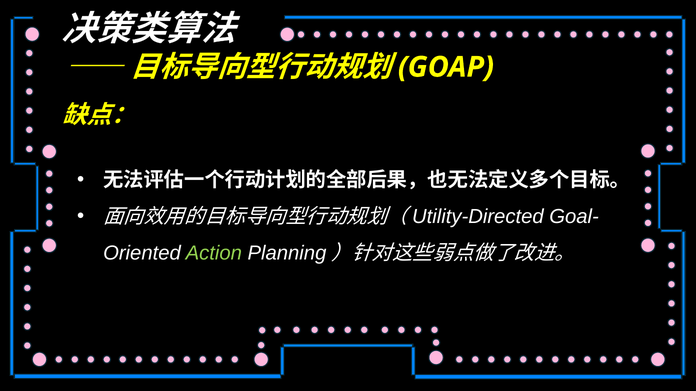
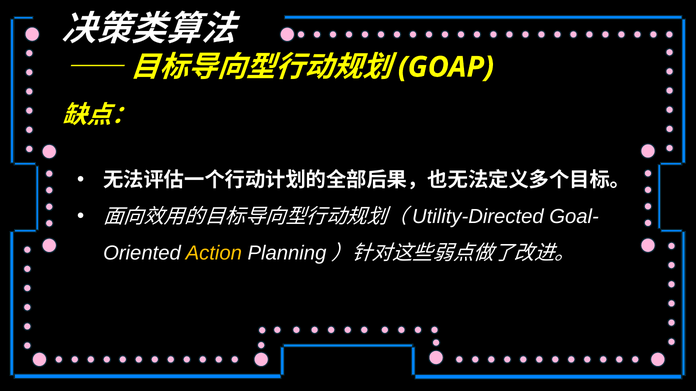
Action colour: light green -> yellow (214, 253)
